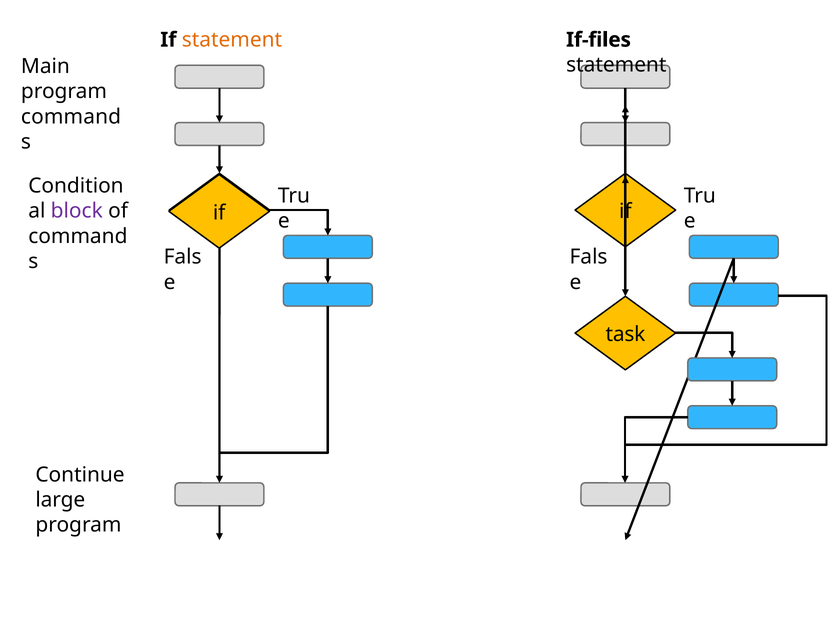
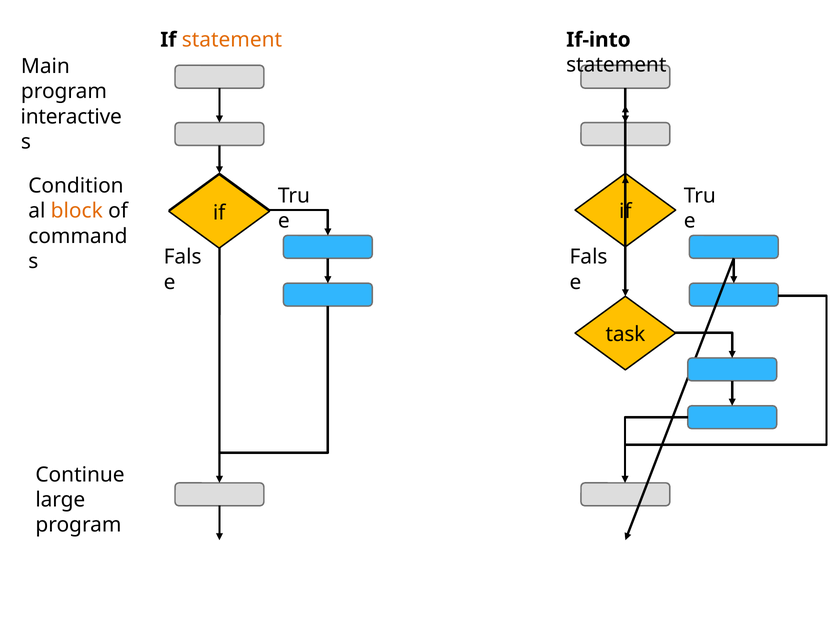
If-files: If-files -> If-into (598, 40)
command: command -> interactive (71, 117)
block colour: purple -> orange (77, 211)
